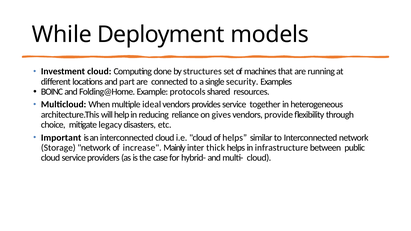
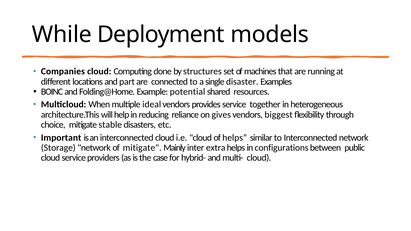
Investment: Investment -> Companies (63, 72)
security: security -> disaster (242, 82)
protocols: protocols -> potential (188, 92)
provide: provide -> biggest (279, 115)
legacy: legacy -> stable (110, 125)
of increase: increase -> mitigate (142, 148)
thick: thick -> extra (216, 148)
infrastructure: infrastructure -> configurations (282, 148)
